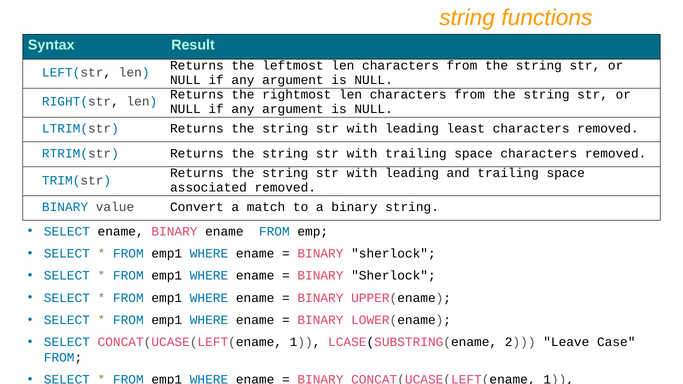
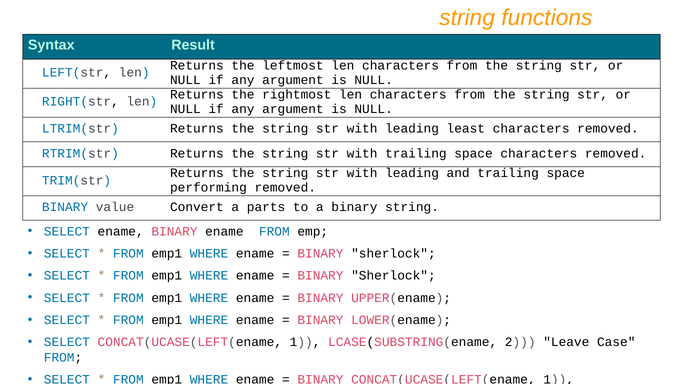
associated: associated -> performing (208, 188)
match: match -> parts (266, 207)
